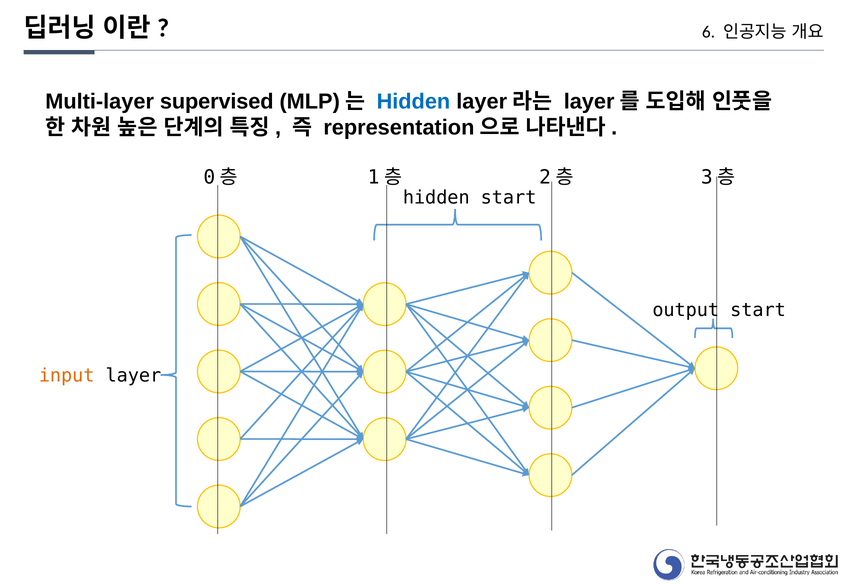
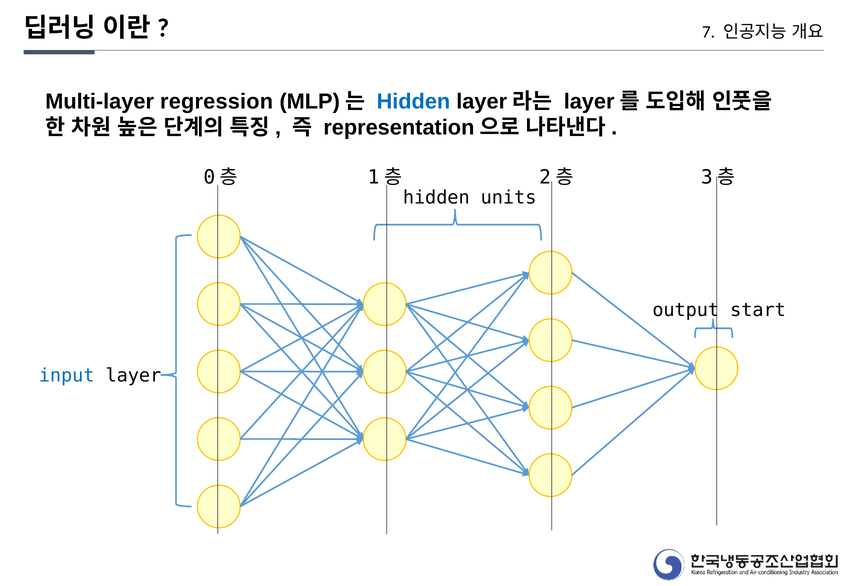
6: 6 -> 7 (708, 32)
supervised: supervised -> regression (217, 102)
hidden start: start -> units (509, 198)
input colour: orange -> blue (67, 376)
